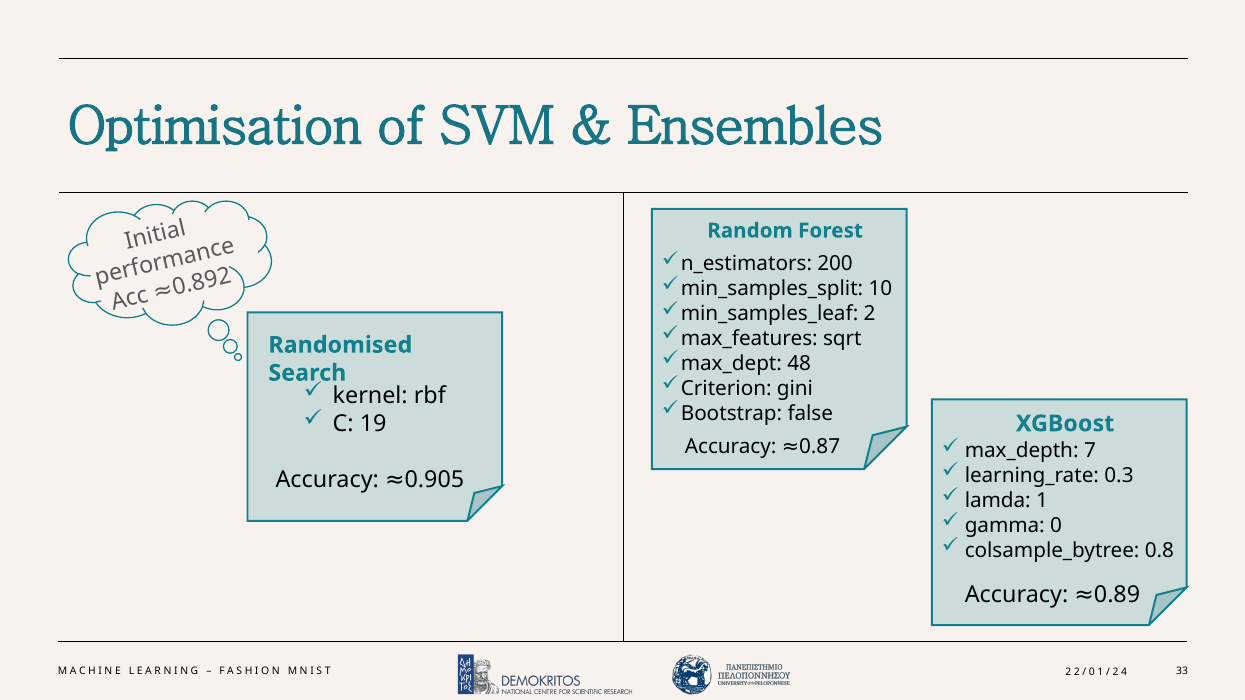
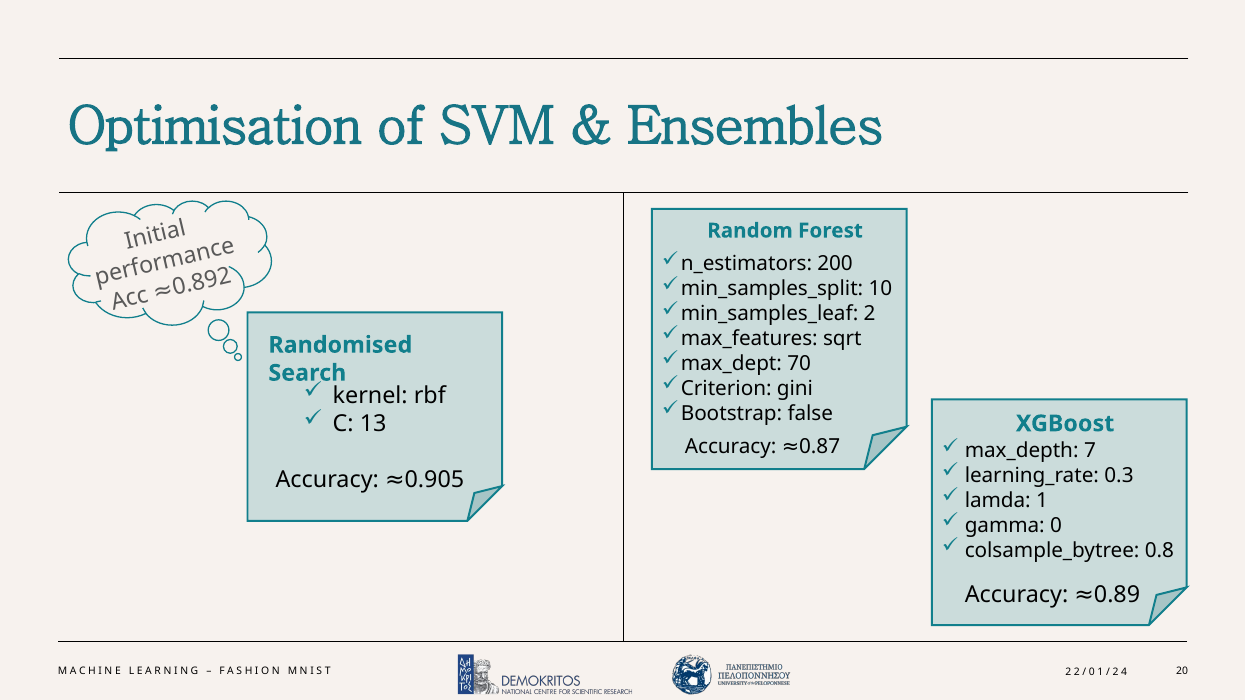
48: 48 -> 70 (799, 364)
19: 19 -> 13 (373, 424)
33: 33 -> 20 (1182, 672)
